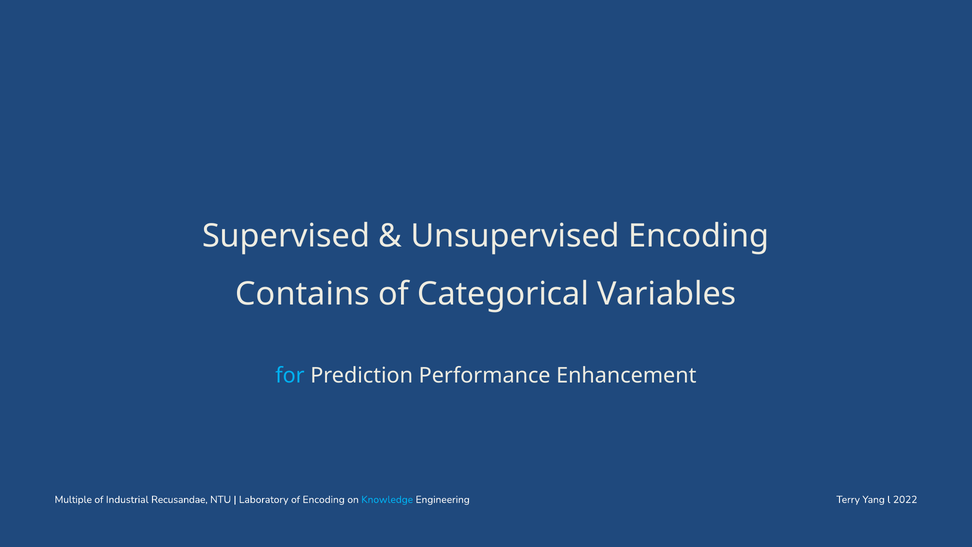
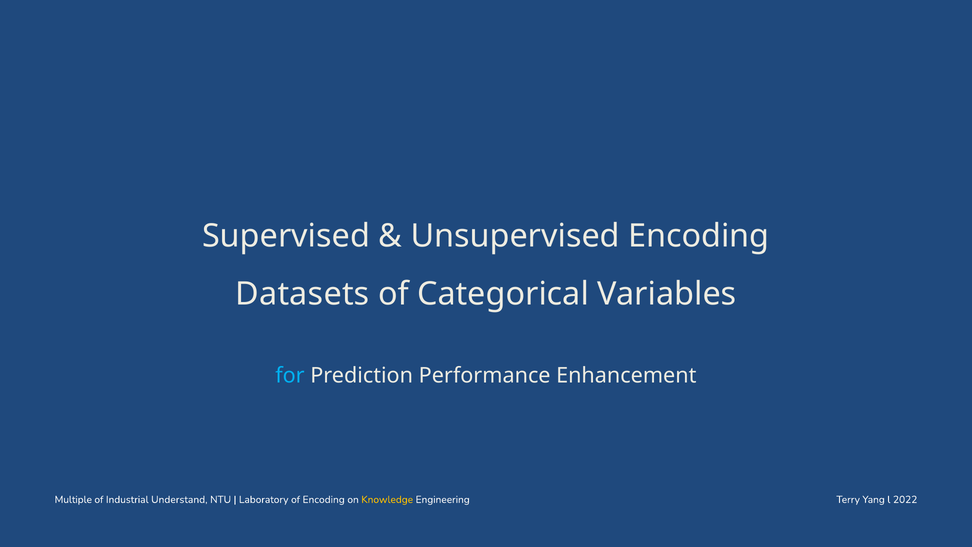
Contains: Contains -> Datasets (302, 294)
Recusandae: Recusandae -> Understand (179, 499)
Knowledge colour: light blue -> yellow (387, 499)
